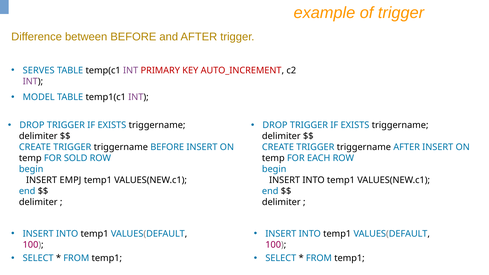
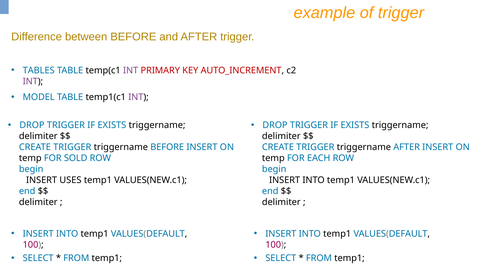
SERVES: SERVES -> TABLES (39, 70)
EMPJ: EMPJ -> USES (70, 180)
